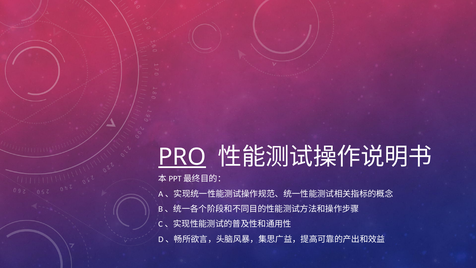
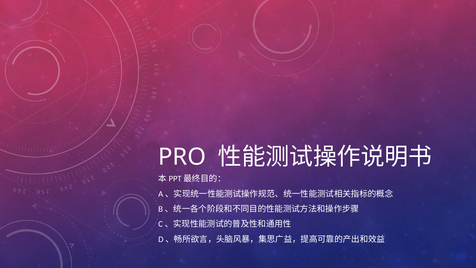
PRO underline: present -> none (182, 157)
